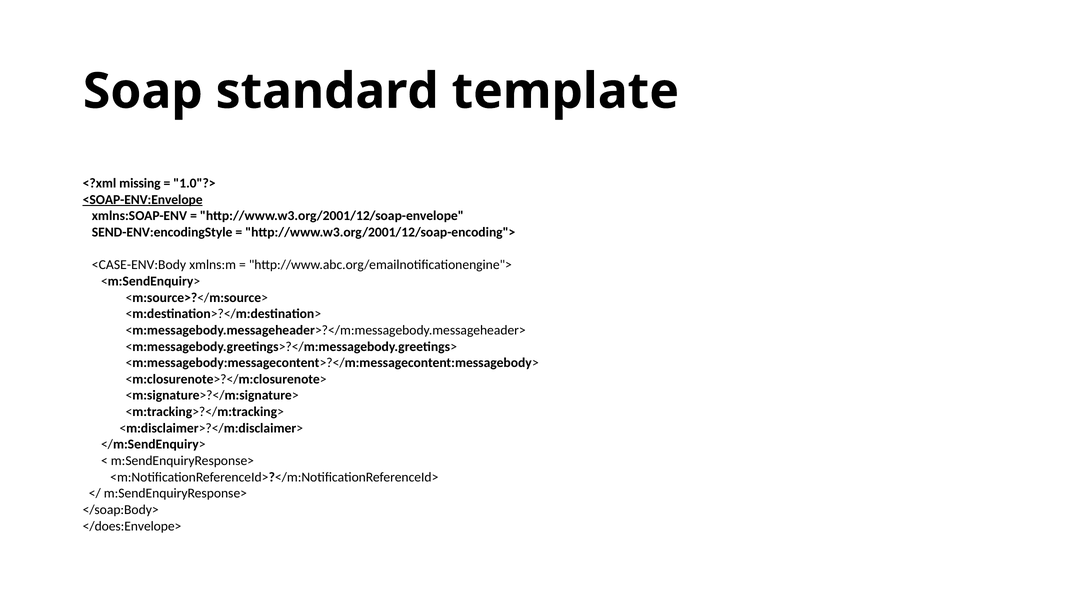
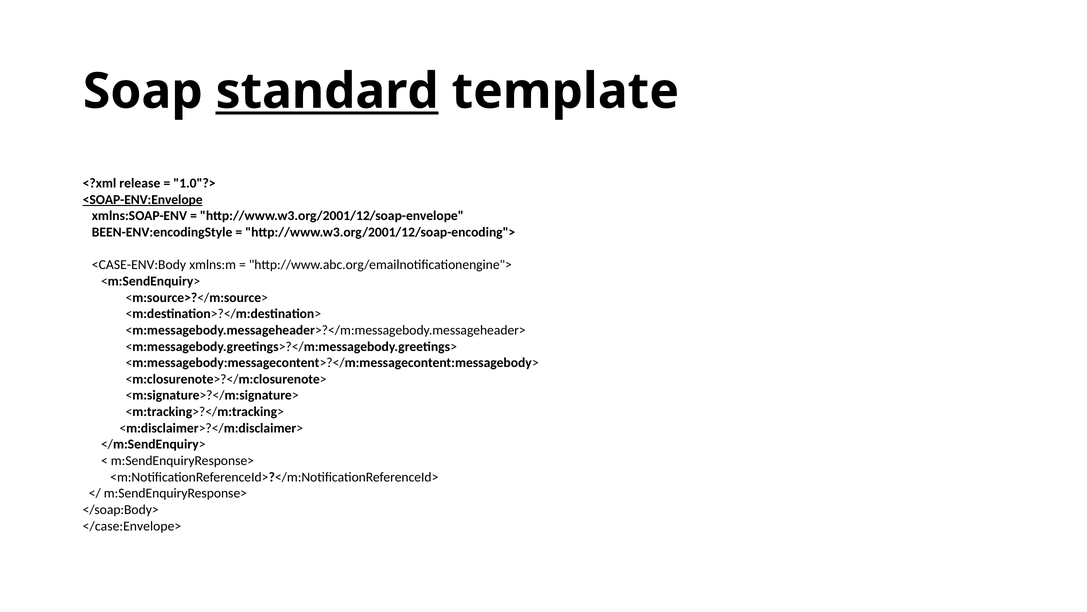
standard underline: none -> present (327, 91)
missing: missing -> release (140, 183)
SEND-ENV:encodingStyle: SEND-ENV:encodingStyle -> BEEN-ENV:encodingStyle (162, 232)
</does:Envelope>: </does:Envelope> -> </case:Envelope> (132, 526)
